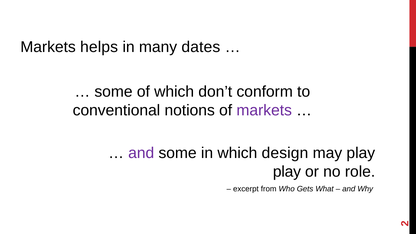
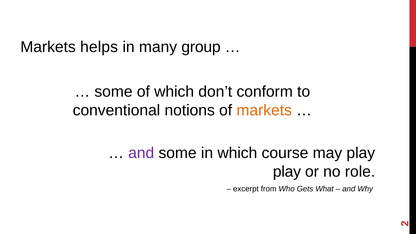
dates: dates -> group (201, 47)
markets colour: purple -> orange (264, 110)
design: design -> course (285, 153)
